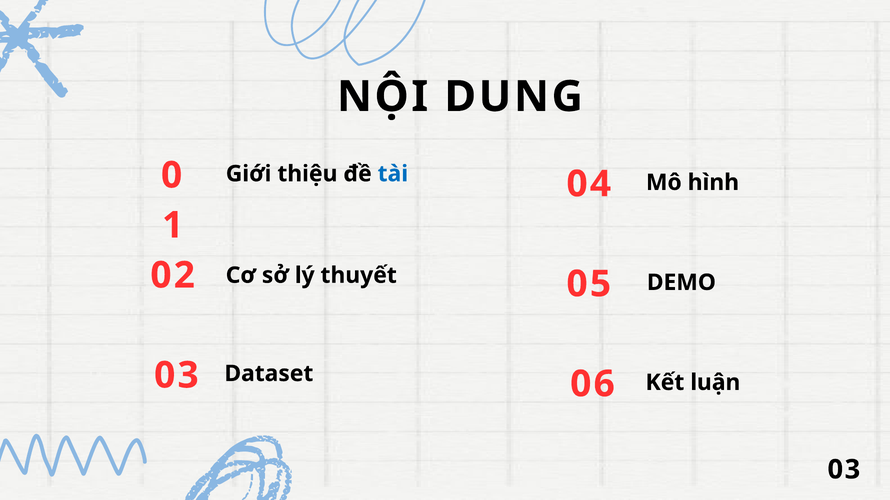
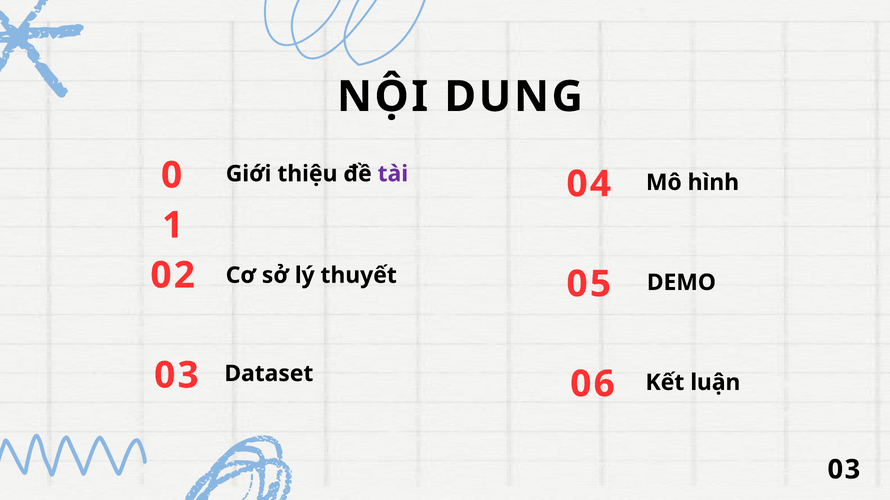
tài colour: blue -> purple (393, 174)
